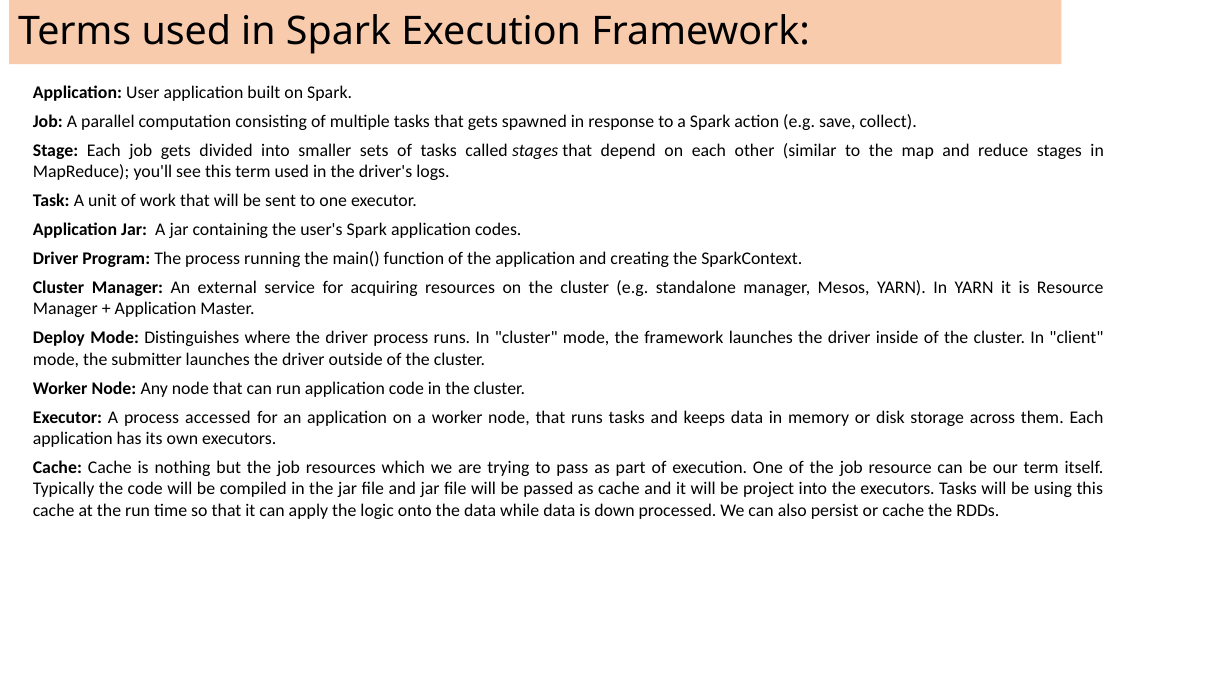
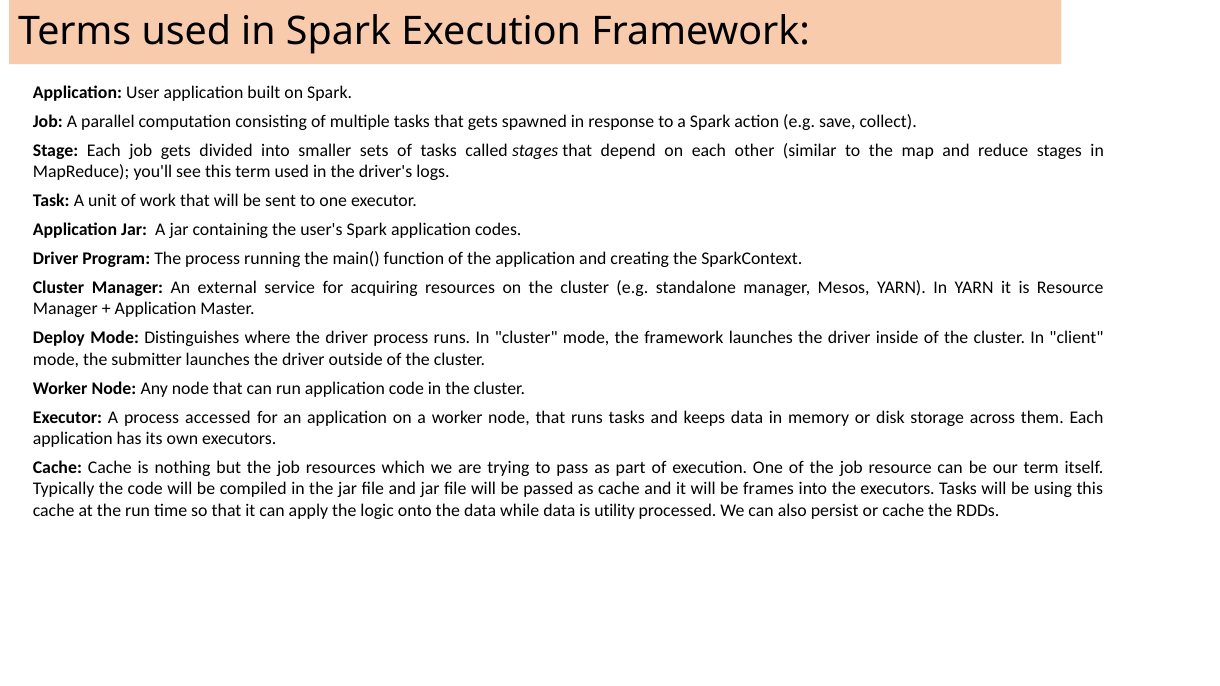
project: project -> frames (769, 489)
down: down -> utility (615, 510)
